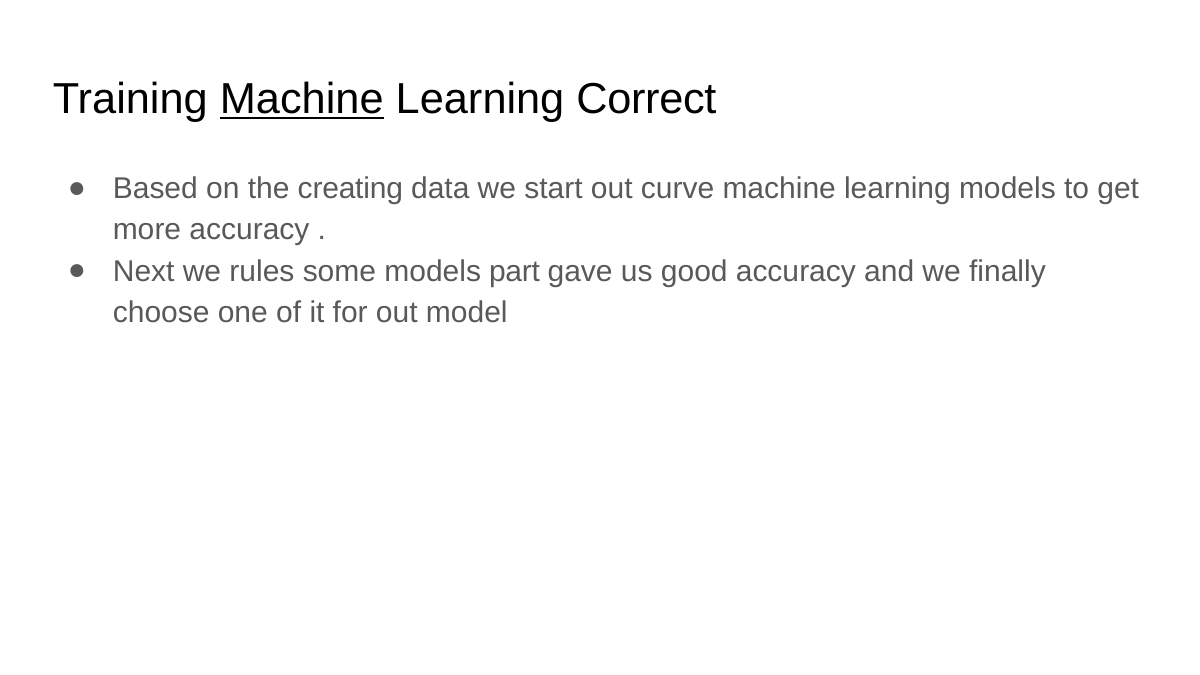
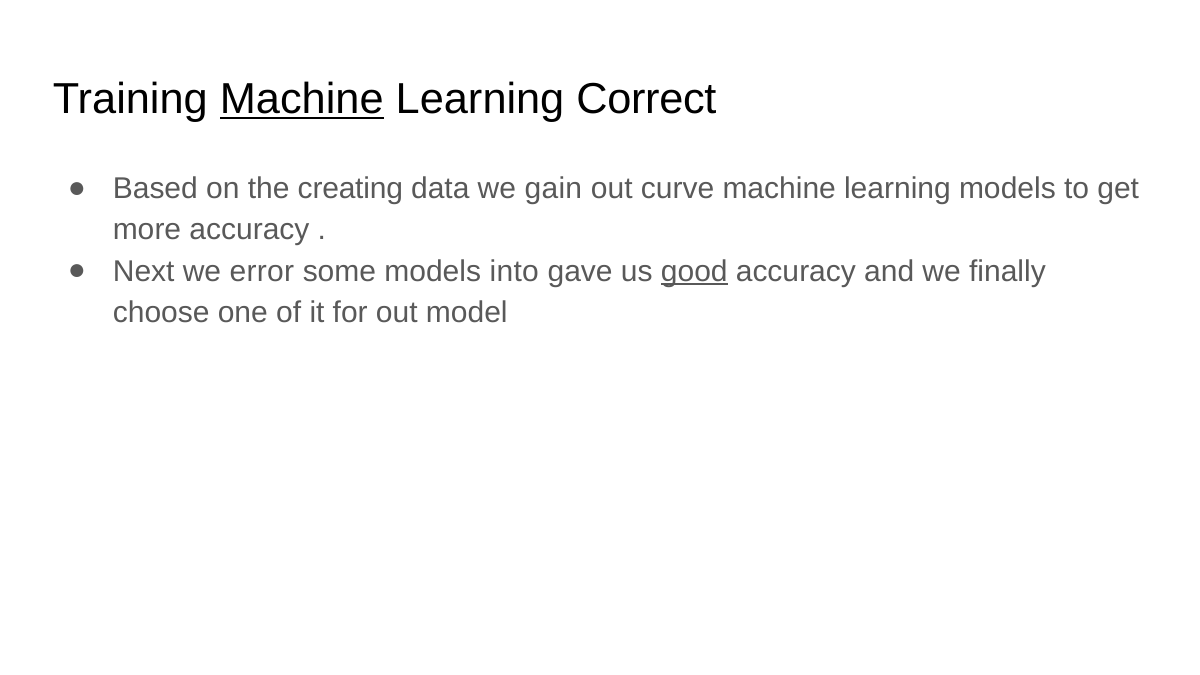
start: start -> gain (553, 189)
rules: rules -> error (262, 271)
part: part -> into (514, 271)
good underline: none -> present (694, 271)
